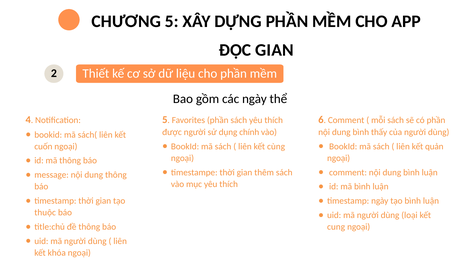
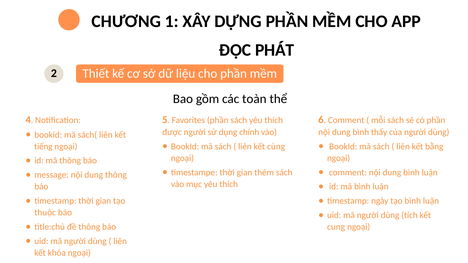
CHƯƠNG 5: 5 -> 1 (172, 21)
ĐỌC GIAN: GIAN -> PHÁT (275, 50)
các ngày: ngày -> toàn (254, 99)
quản: quản -> bằng (434, 147)
cuốn: cuốn -> tiếng (43, 147)
loại: loại -> tích (410, 215)
